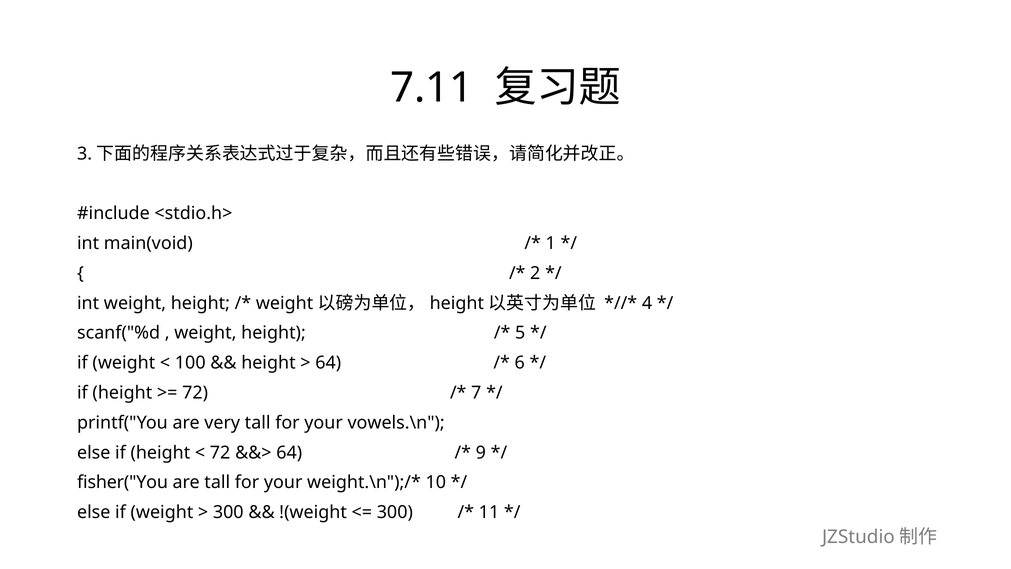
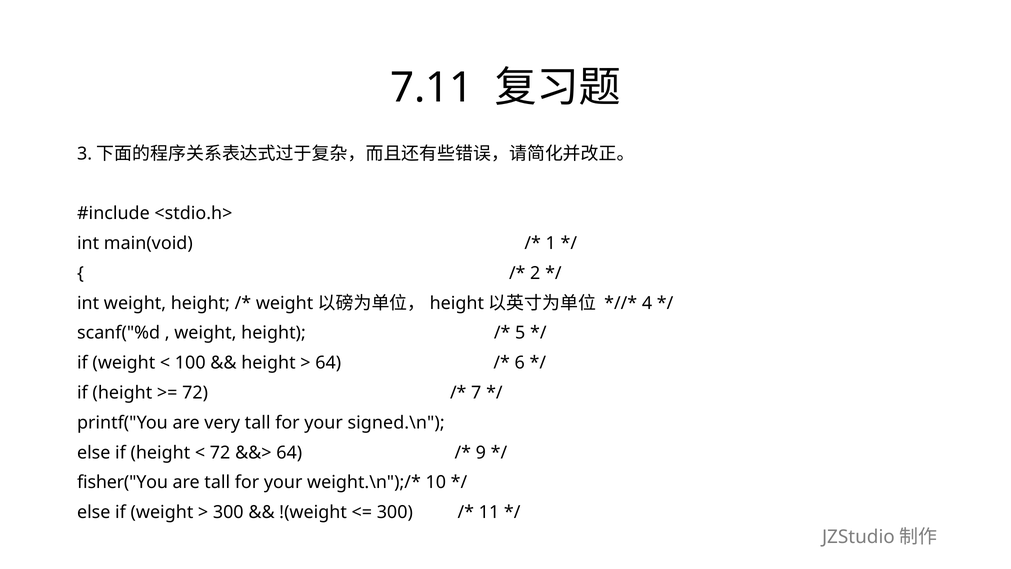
vowels.\n: vowels.\n -> signed.\n (396, 422)
